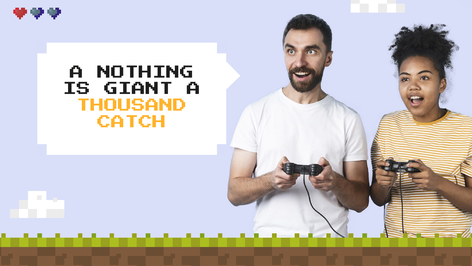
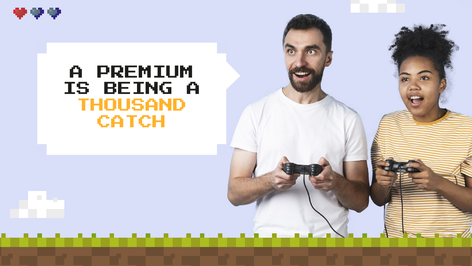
NOTHING: NOTHING -> PREMIUM (146, 75)
GIANT: GIANT -> BEING (139, 91)
